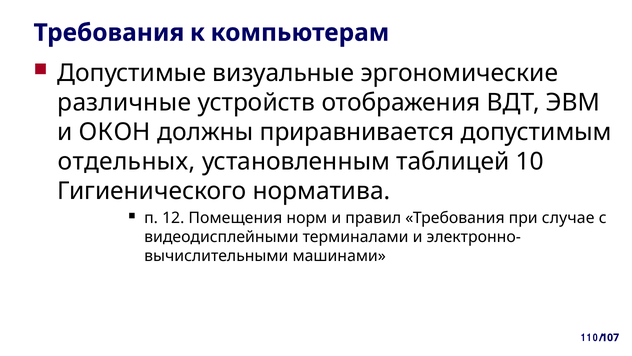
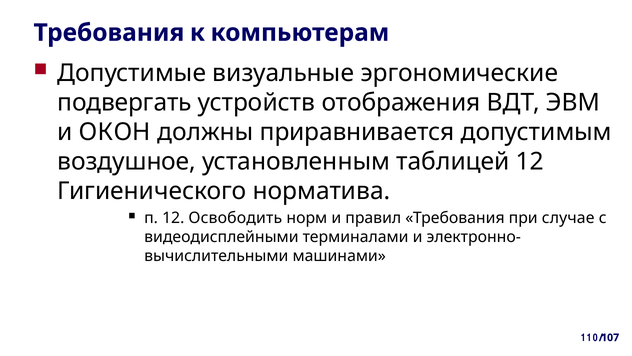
различные: различные -> подвергать (125, 103)
отдельных: отдельных -> воздушное (127, 162)
таблицей 10: 10 -> 12 (530, 162)
Помещения: Помещения -> Освободить (235, 218)
